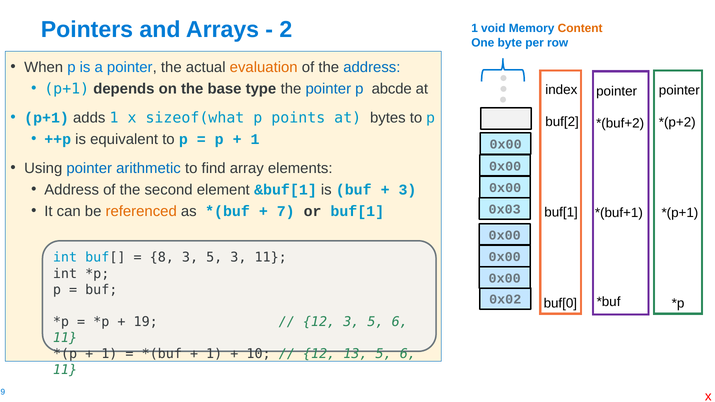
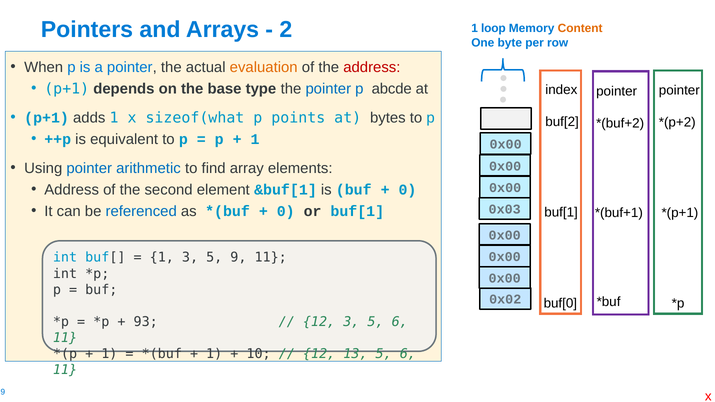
void: void -> loop (493, 29)
address colour: blue -> red (372, 67)
3: 3 -> 0 (407, 190)
referenced colour: orange -> blue (141, 212)
7: 7 -> 0 (286, 212)
8: 8 -> 1 (162, 258)
5 3: 3 -> 9 (238, 258)
19: 19 -> 93 (146, 322)
